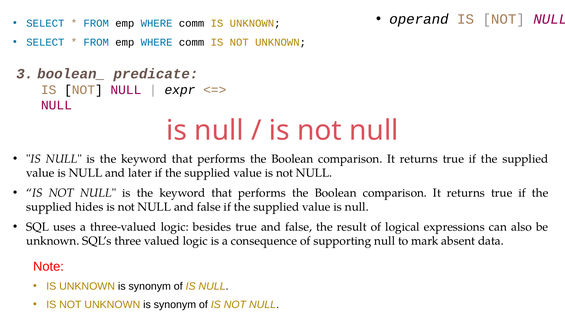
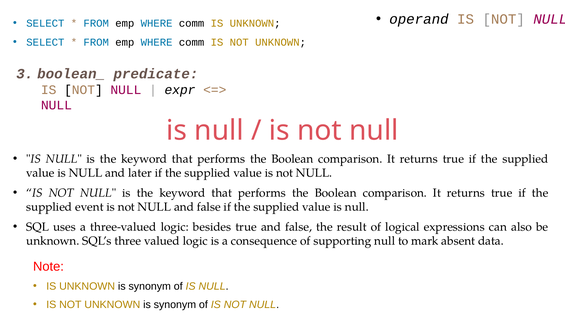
hides: hides -> event (89, 207)
